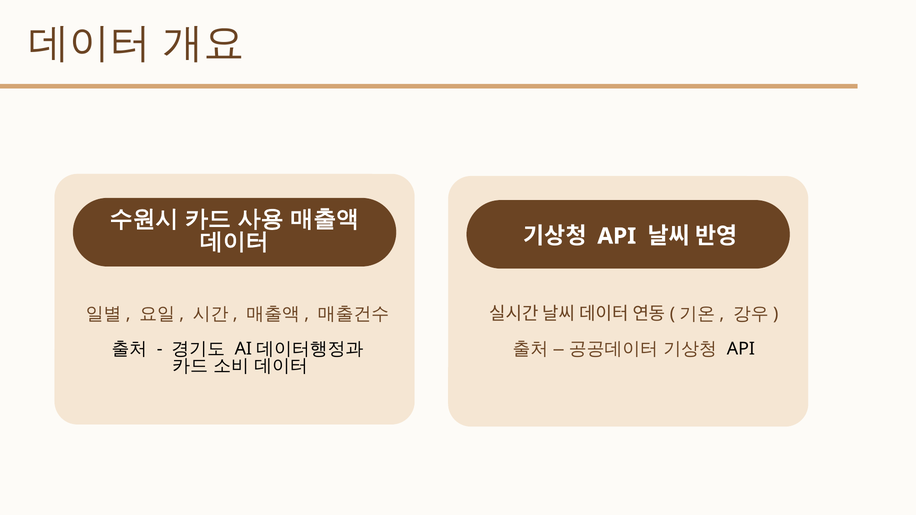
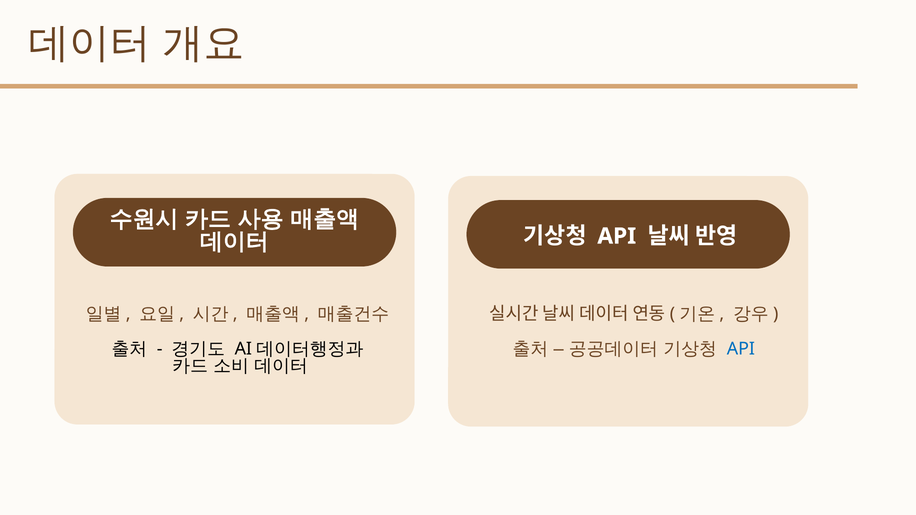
API colour: black -> blue (741, 349)
